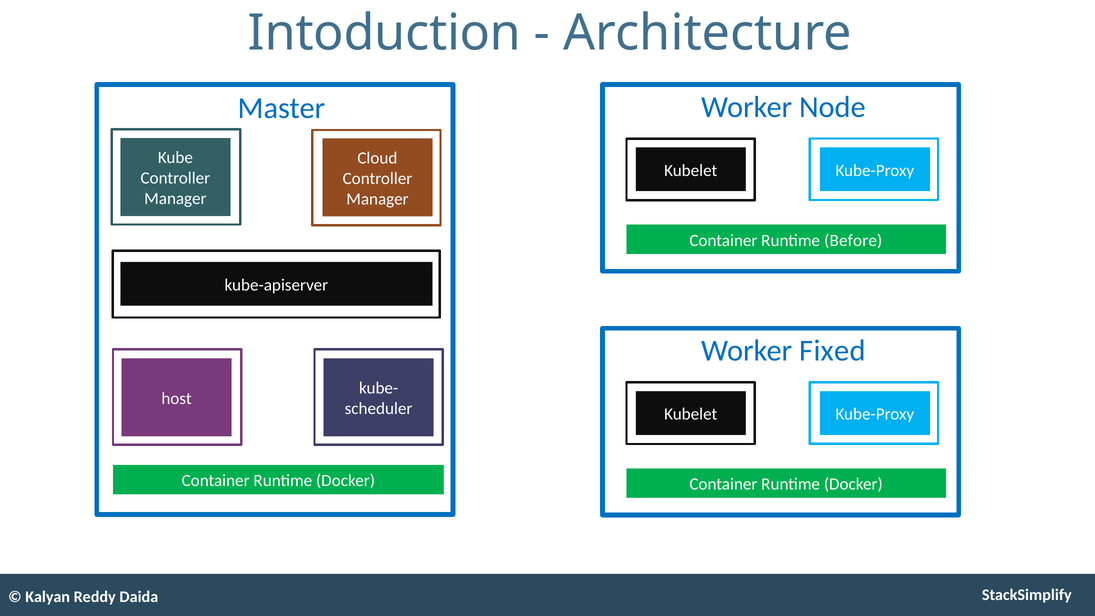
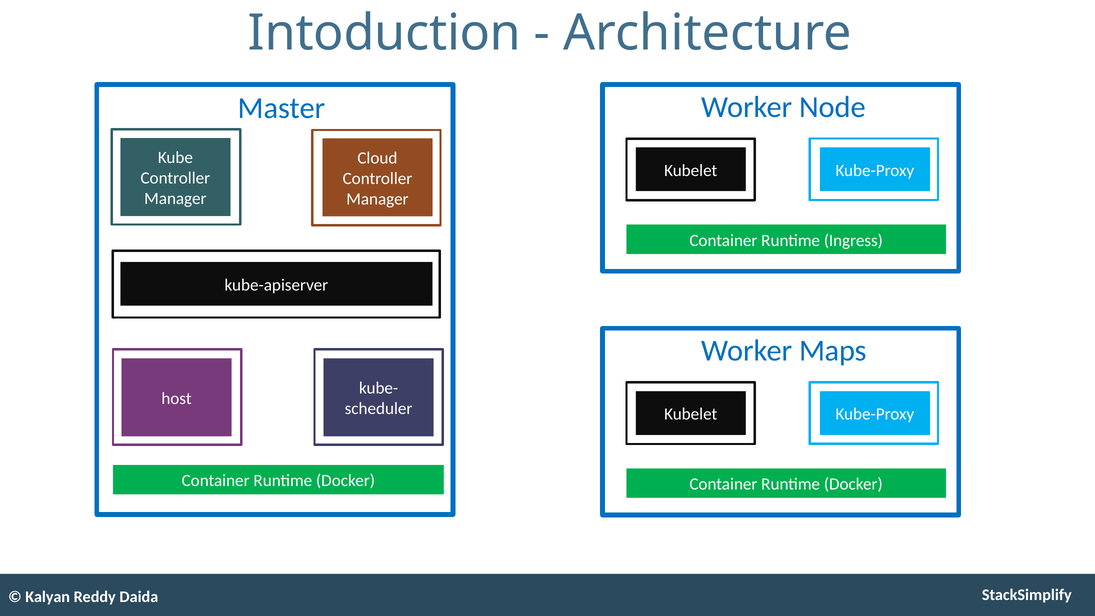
Before: Before -> Ingress (853, 240)
Fixed: Fixed -> Maps (833, 351)
